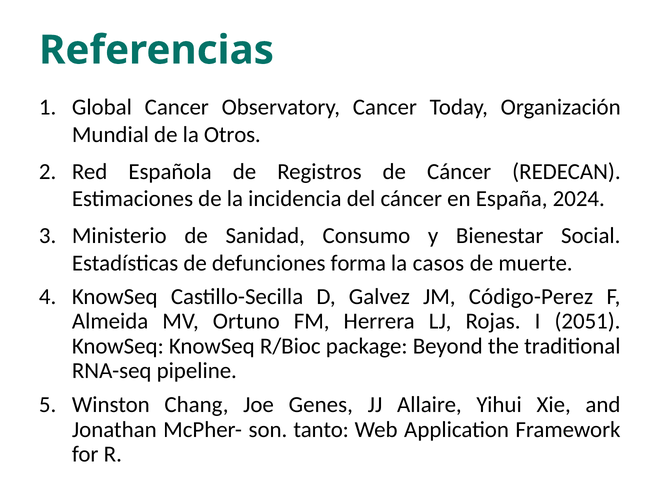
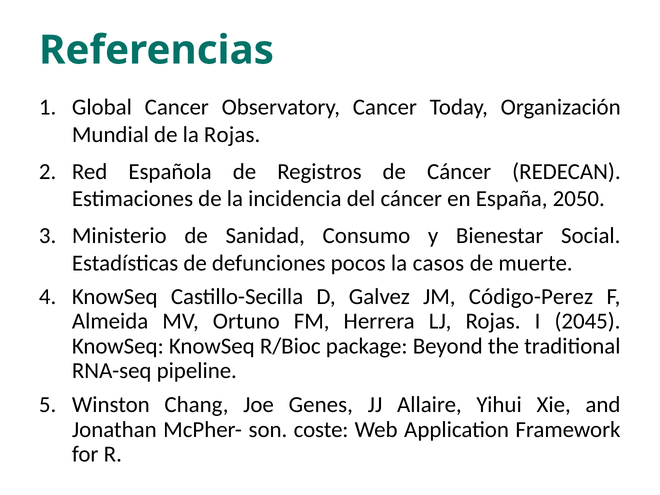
la Otros: Otros -> Rojas (232, 135)
2024: 2024 -> 2050 (579, 199)
forma: forma -> pocos (358, 263)
2051: 2051 -> 2045 (588, 321)
tanto: tanto -> coste (321, 429)
